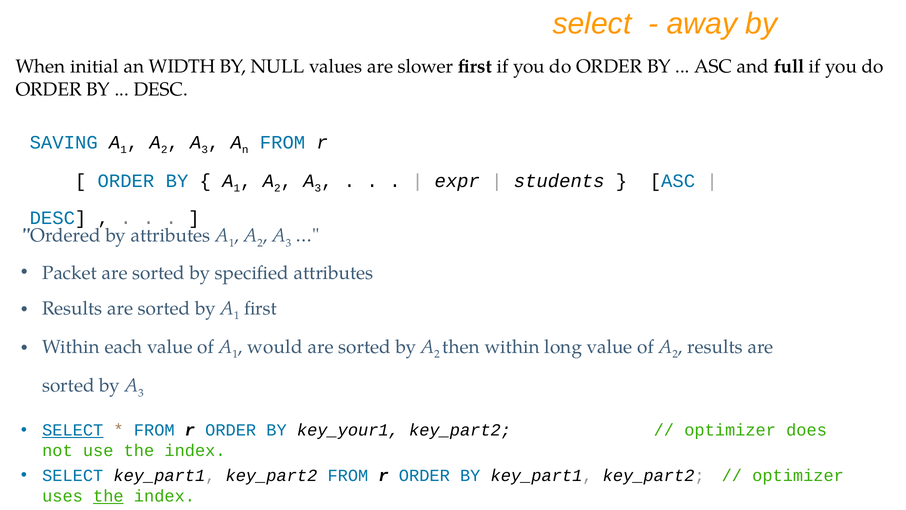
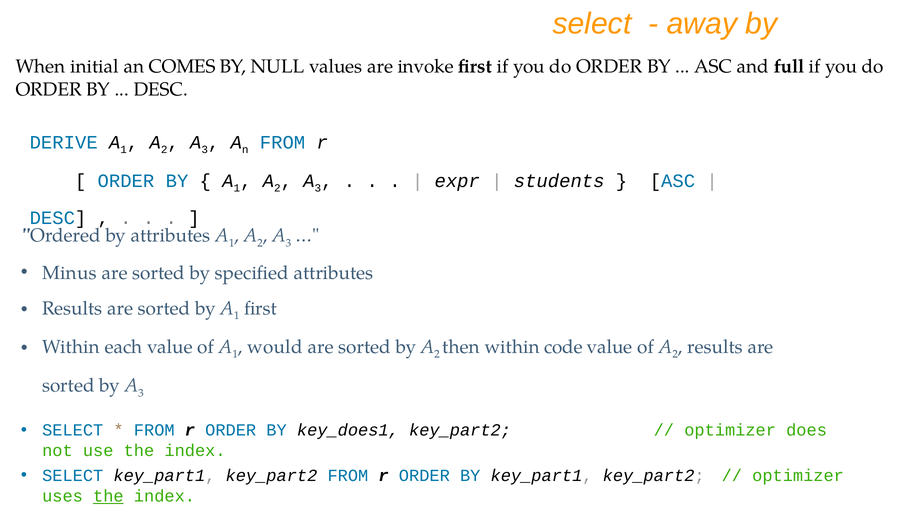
WIDTH: WIDTH -> COMES (182, 67)
slower: slower -> invoke (426, 67)
SAVING: SAVING -> DERIVE (64, 142)
Packet: Packet -> Minus (69, 273)
long: long -> code (563, 347)
SELECT underline: present -> none (73, 430)
key_your1: key_your1 -> key_does1 (348, 430)
